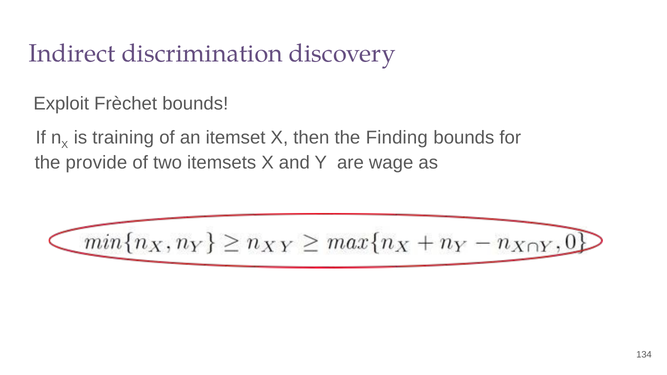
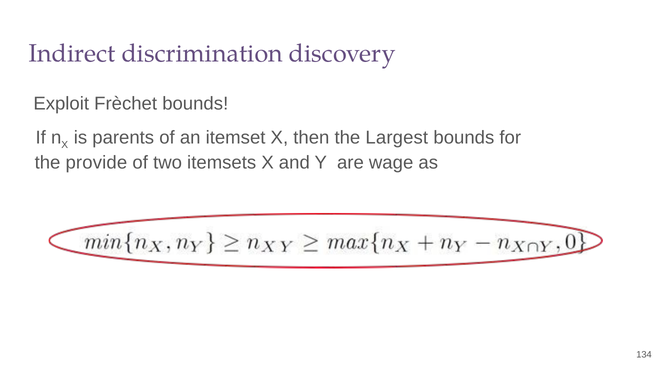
training: training -> parents (123, 138)
Finding: Finding -> Largest (397, 138)
